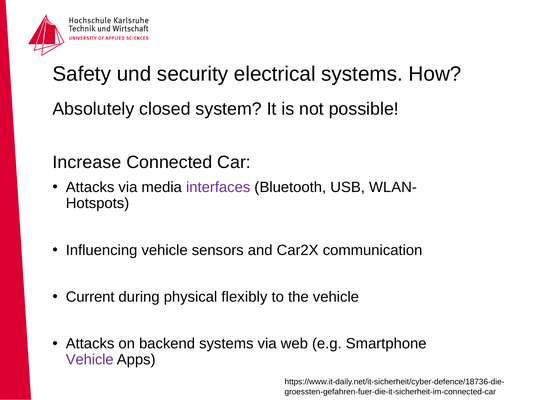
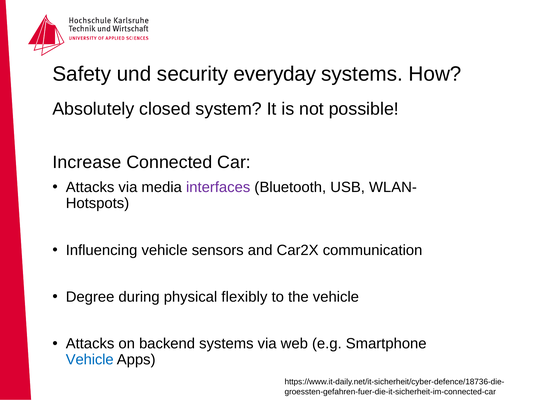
electrical: electrical -> everyday (275, 74)
Current: Current -> Degree (90, 297)
Vehicle colour: purple -> blue (90, 360)
